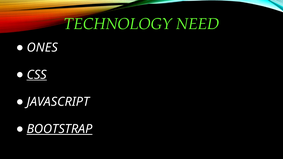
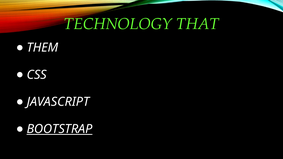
NEED: NEED -> THAT (198, 24)
ONES: ONES -> THEM (42, 48)
CSS underline: present -> none (37, 75)
